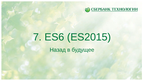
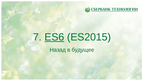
ES6 underline: none -> present (54, 37)
